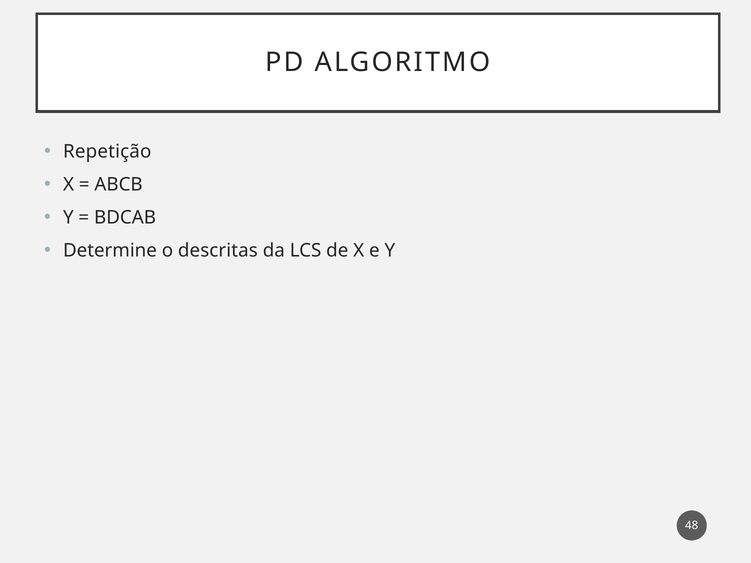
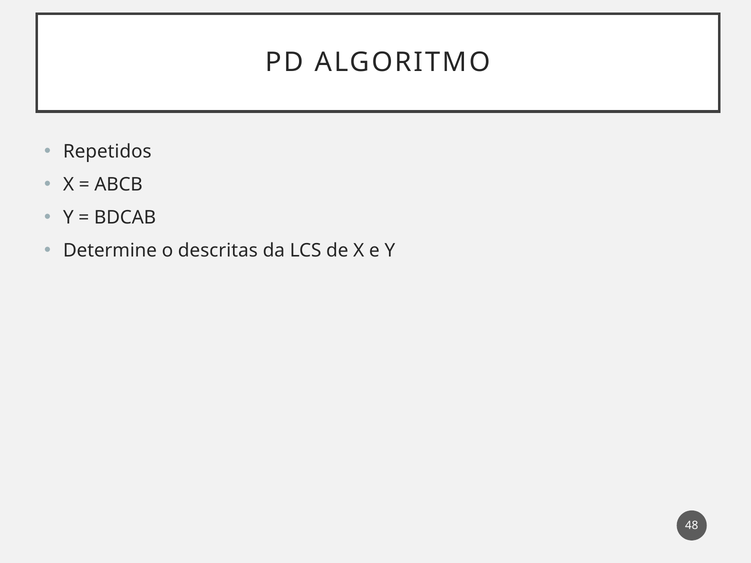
Repetição: Repetição -> Repetidos (107, 152)
